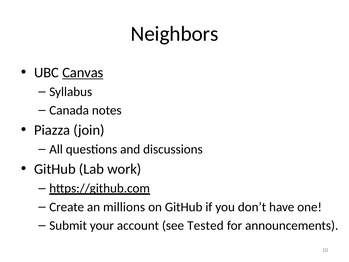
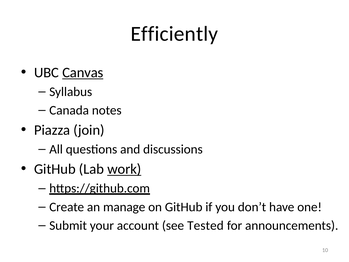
Neighbors: Neighbors -> Efficiently (174, 34)
work underline: none -> present (124, 169)
millions: millions -> manage (124, 207)
